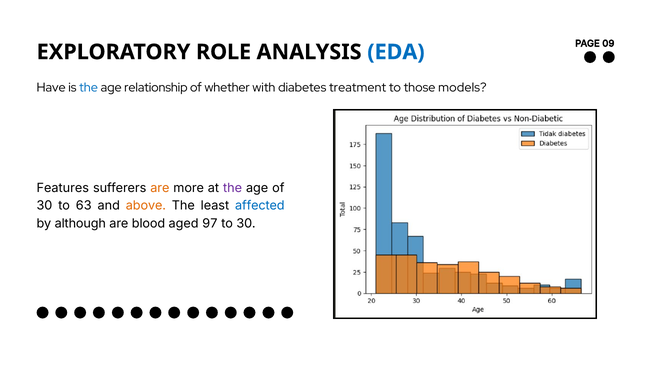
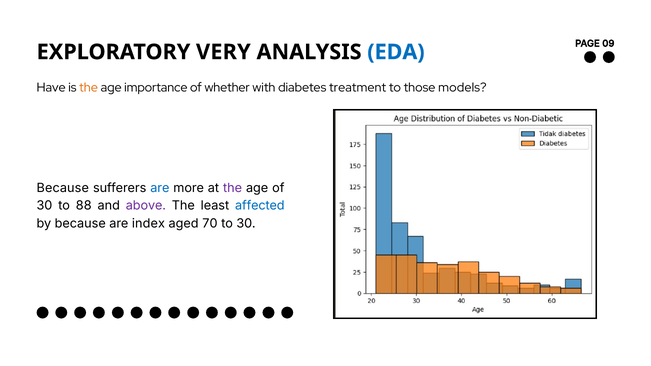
ROLE: ROLE -> VERY (223, 52)
the colour: blue -> orange (89, 88)
relationship: relationship -> importance (156, 88)
Features: Features -> Because (63, 188)
are colour: orange -> blue (160, 188)
63: 63 -> 88 (84, 206)
above colour: orange -> purple (146, 206)
by although: although -> because (80, 223)
blood: blood -> index (148, 223)
97: 97 -> 70 (210, 223)
